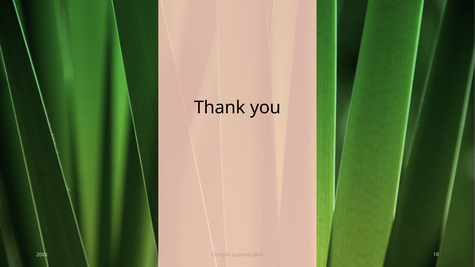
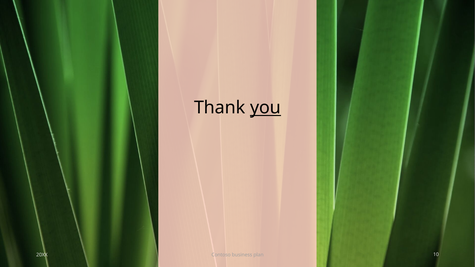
you underline: none -> present (265, 108)
